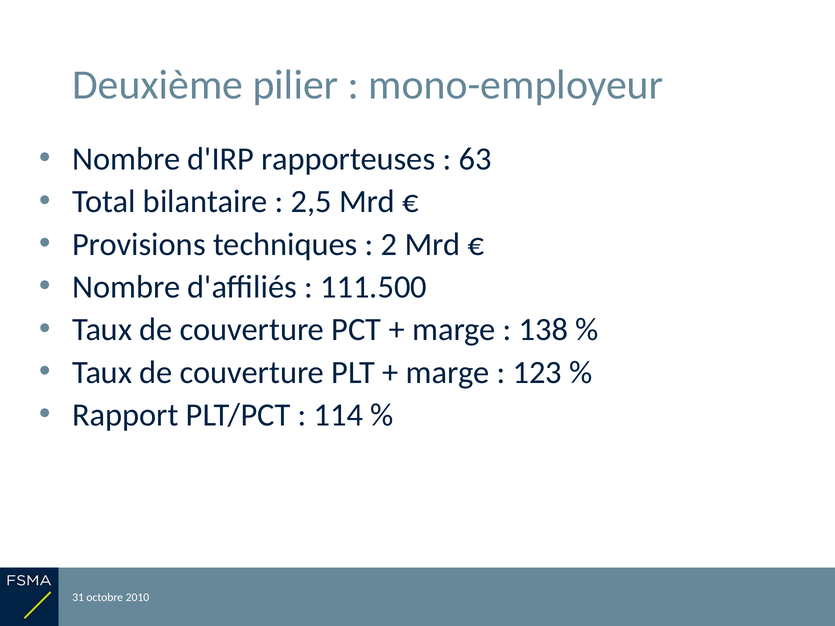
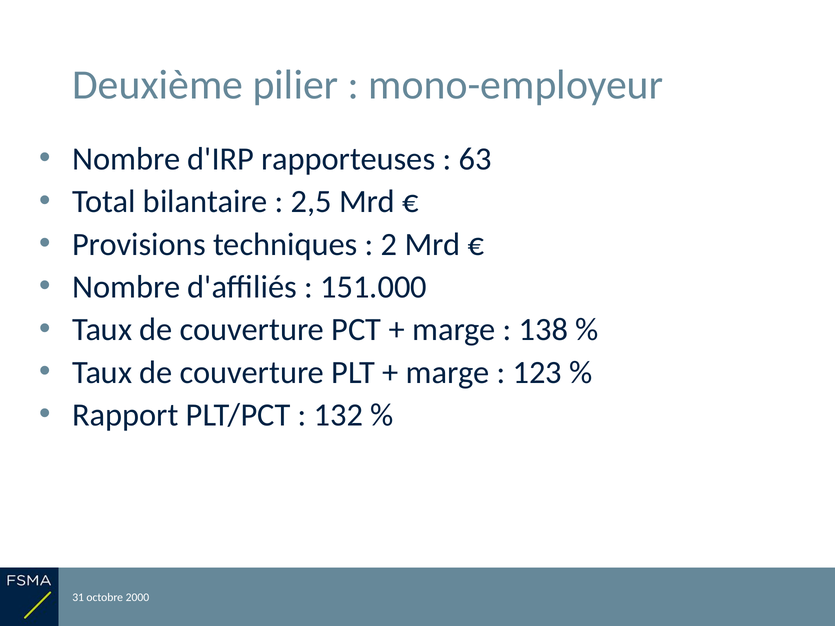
111.500: 111.500 -> 151.000 (374, 287)
114: 114 -> 132 (338, 415)
2010: 2010 -> 2000 (137, 598)
